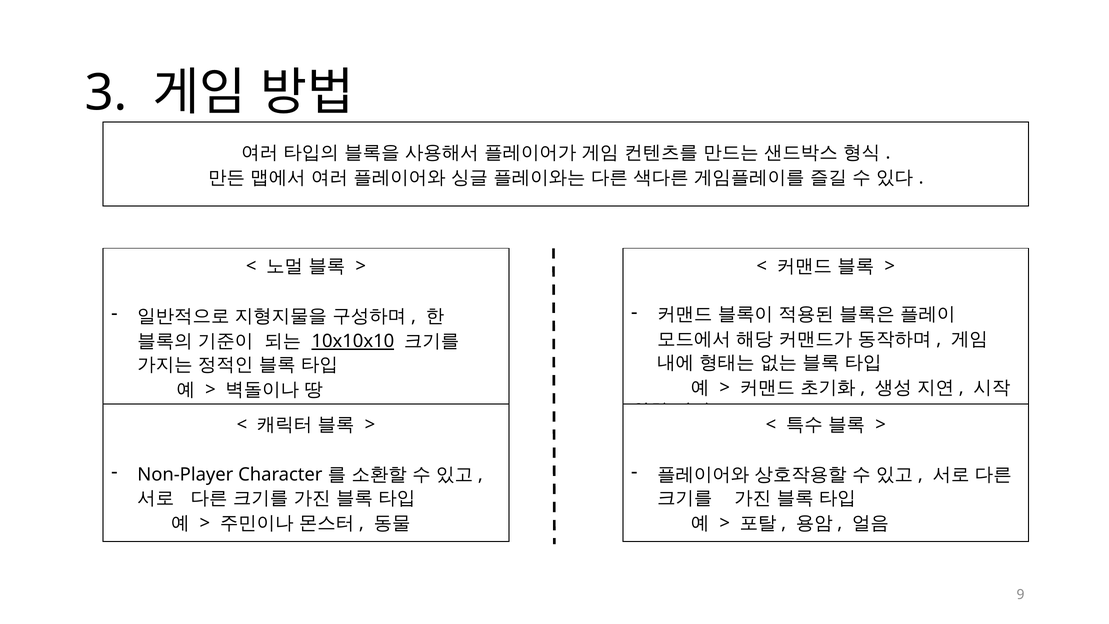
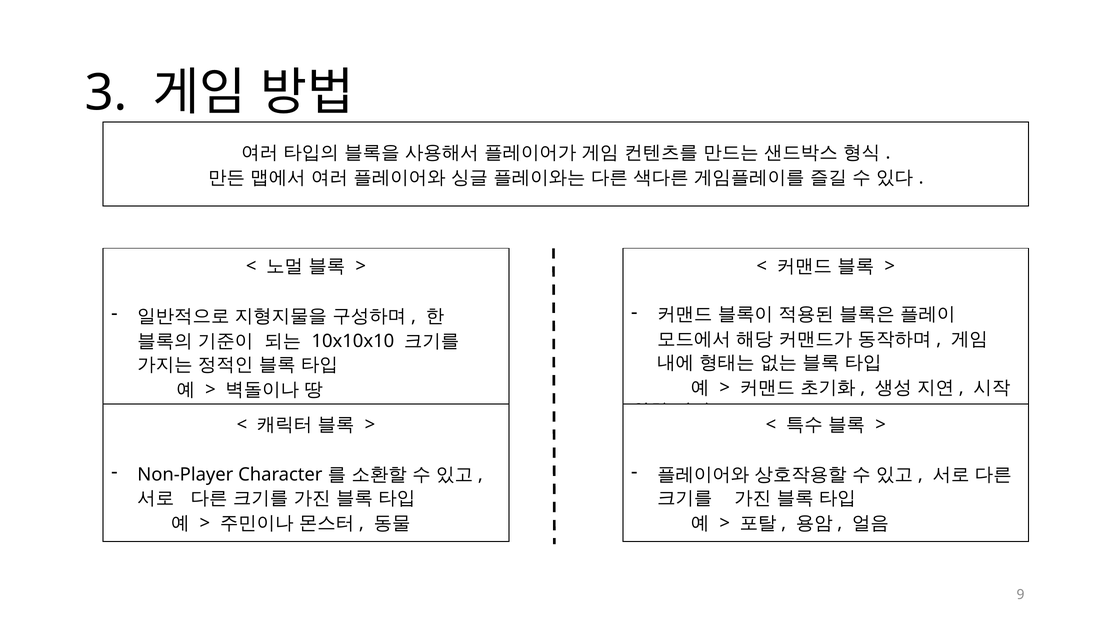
10x10x10 underline: present -> none (353, 341)
